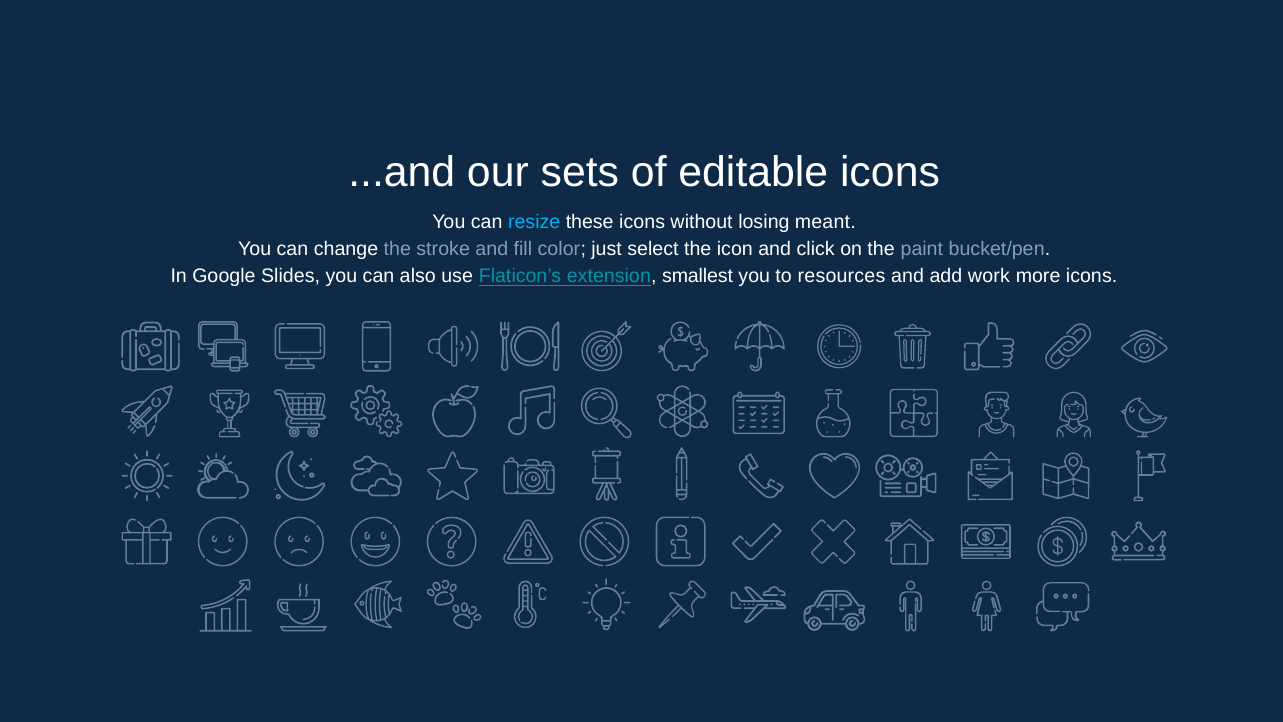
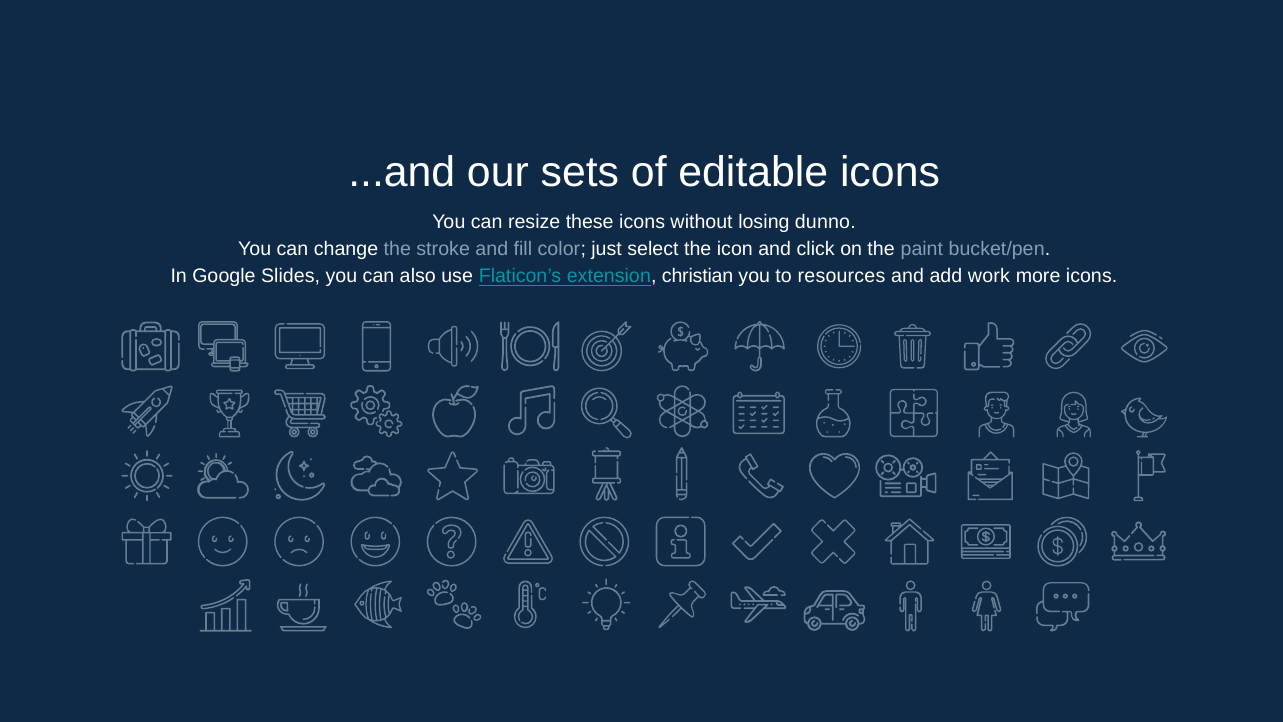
resize colour: light blue -> white (534, 222)
meant: meant -> dunno (825, 222)
smallest: smallest -> christian (698, 276)
